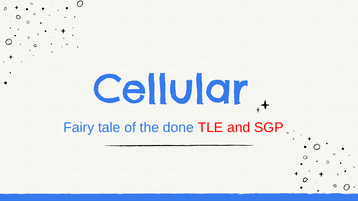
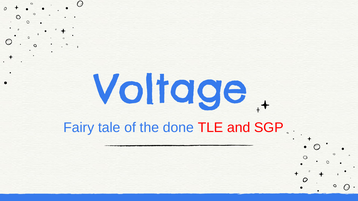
Cellular: Cellular -> Voltage (171, 90)
